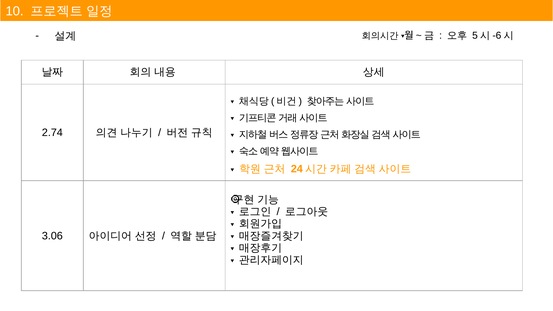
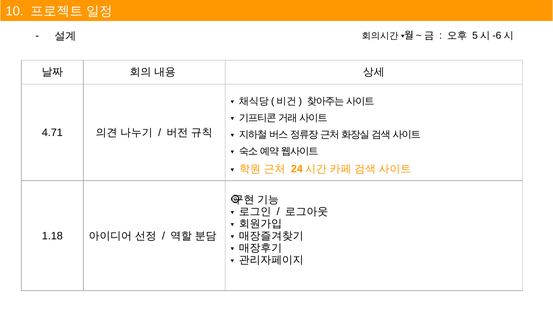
2.74: 2.74 -> 4.71 (52, 133)
3.06: 3.06 -> 1.18 (52, 236)
